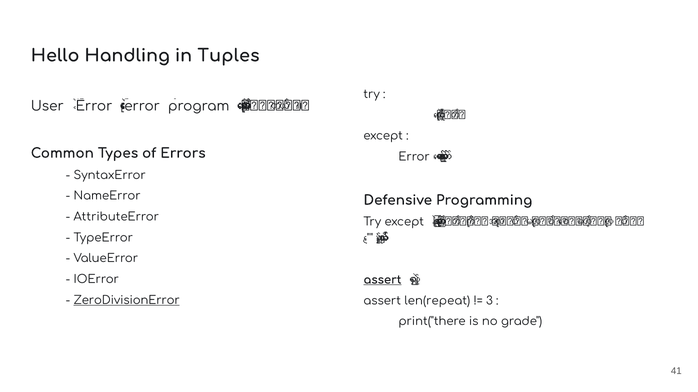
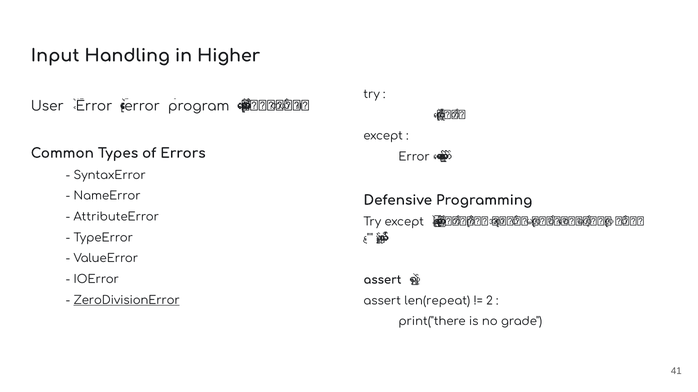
Hello: Hello -> Input (55, 56)
Tuples: Tuples -> Higher (229, 56)
assert underline: present -> none (382, 280)
3: 3 -> 2 (489, 301)
